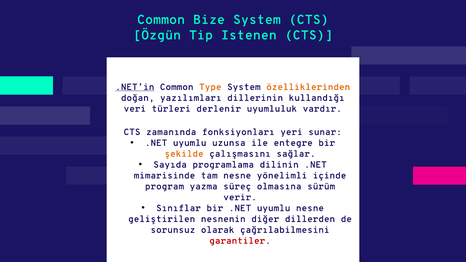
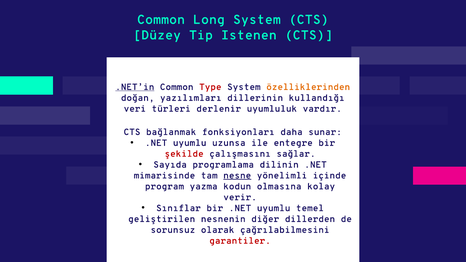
Bize: Bize -> Long (209, 20)
Özgün: Özgün -> Düzey (157, 35)
Type colour: orange -> red (210, 87)
zamanında: zamanında -> bağlanmak (171, 132)
yeri: yeri -> daha (292, 132)
şekilde colour: orange -> red (184, 154)
nesne underline: none -> present (237, 176)
süreç: süreç -> kodun (237, 186)
sürüm: sürüm -> kolay (321, 186)
uyumlu nesne: nesne -> temel (310, 208)
